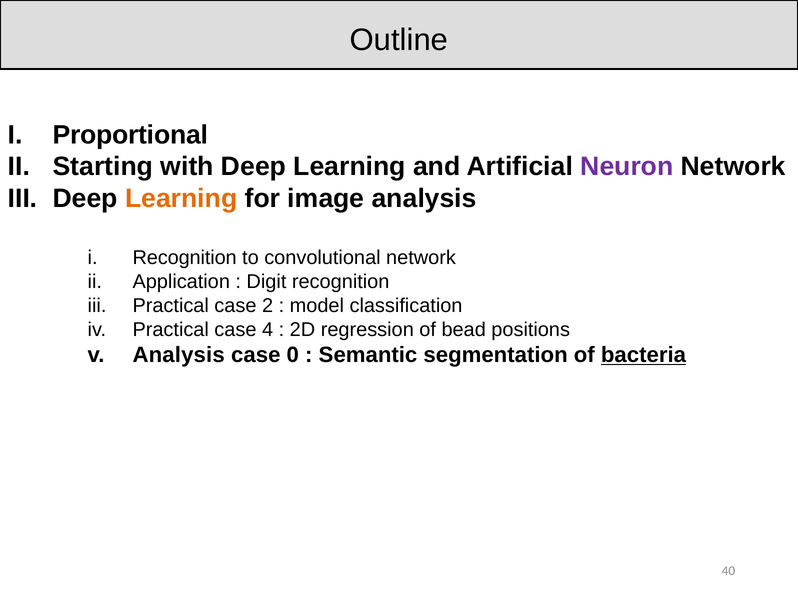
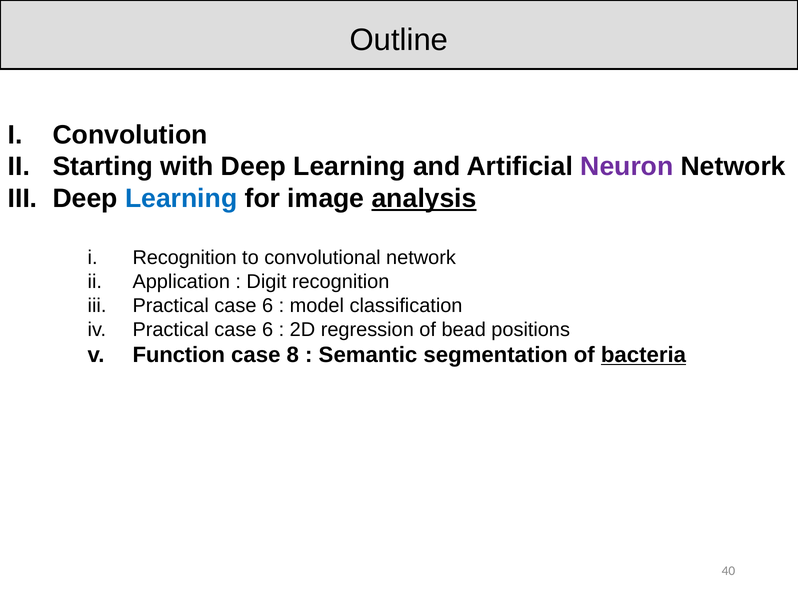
Proportional: Proportional -> Convolution (130, 135)
Learning colour: orange -> blue (181, 199)
analysis underline: none -> present (424, 199)
2: 2 -> 6 (268, 306)
4: 4 -> 6 (268, 330)
Analysis: Analysis -> Function (179, 355)
0: 0 -> 8 (293, 355)
